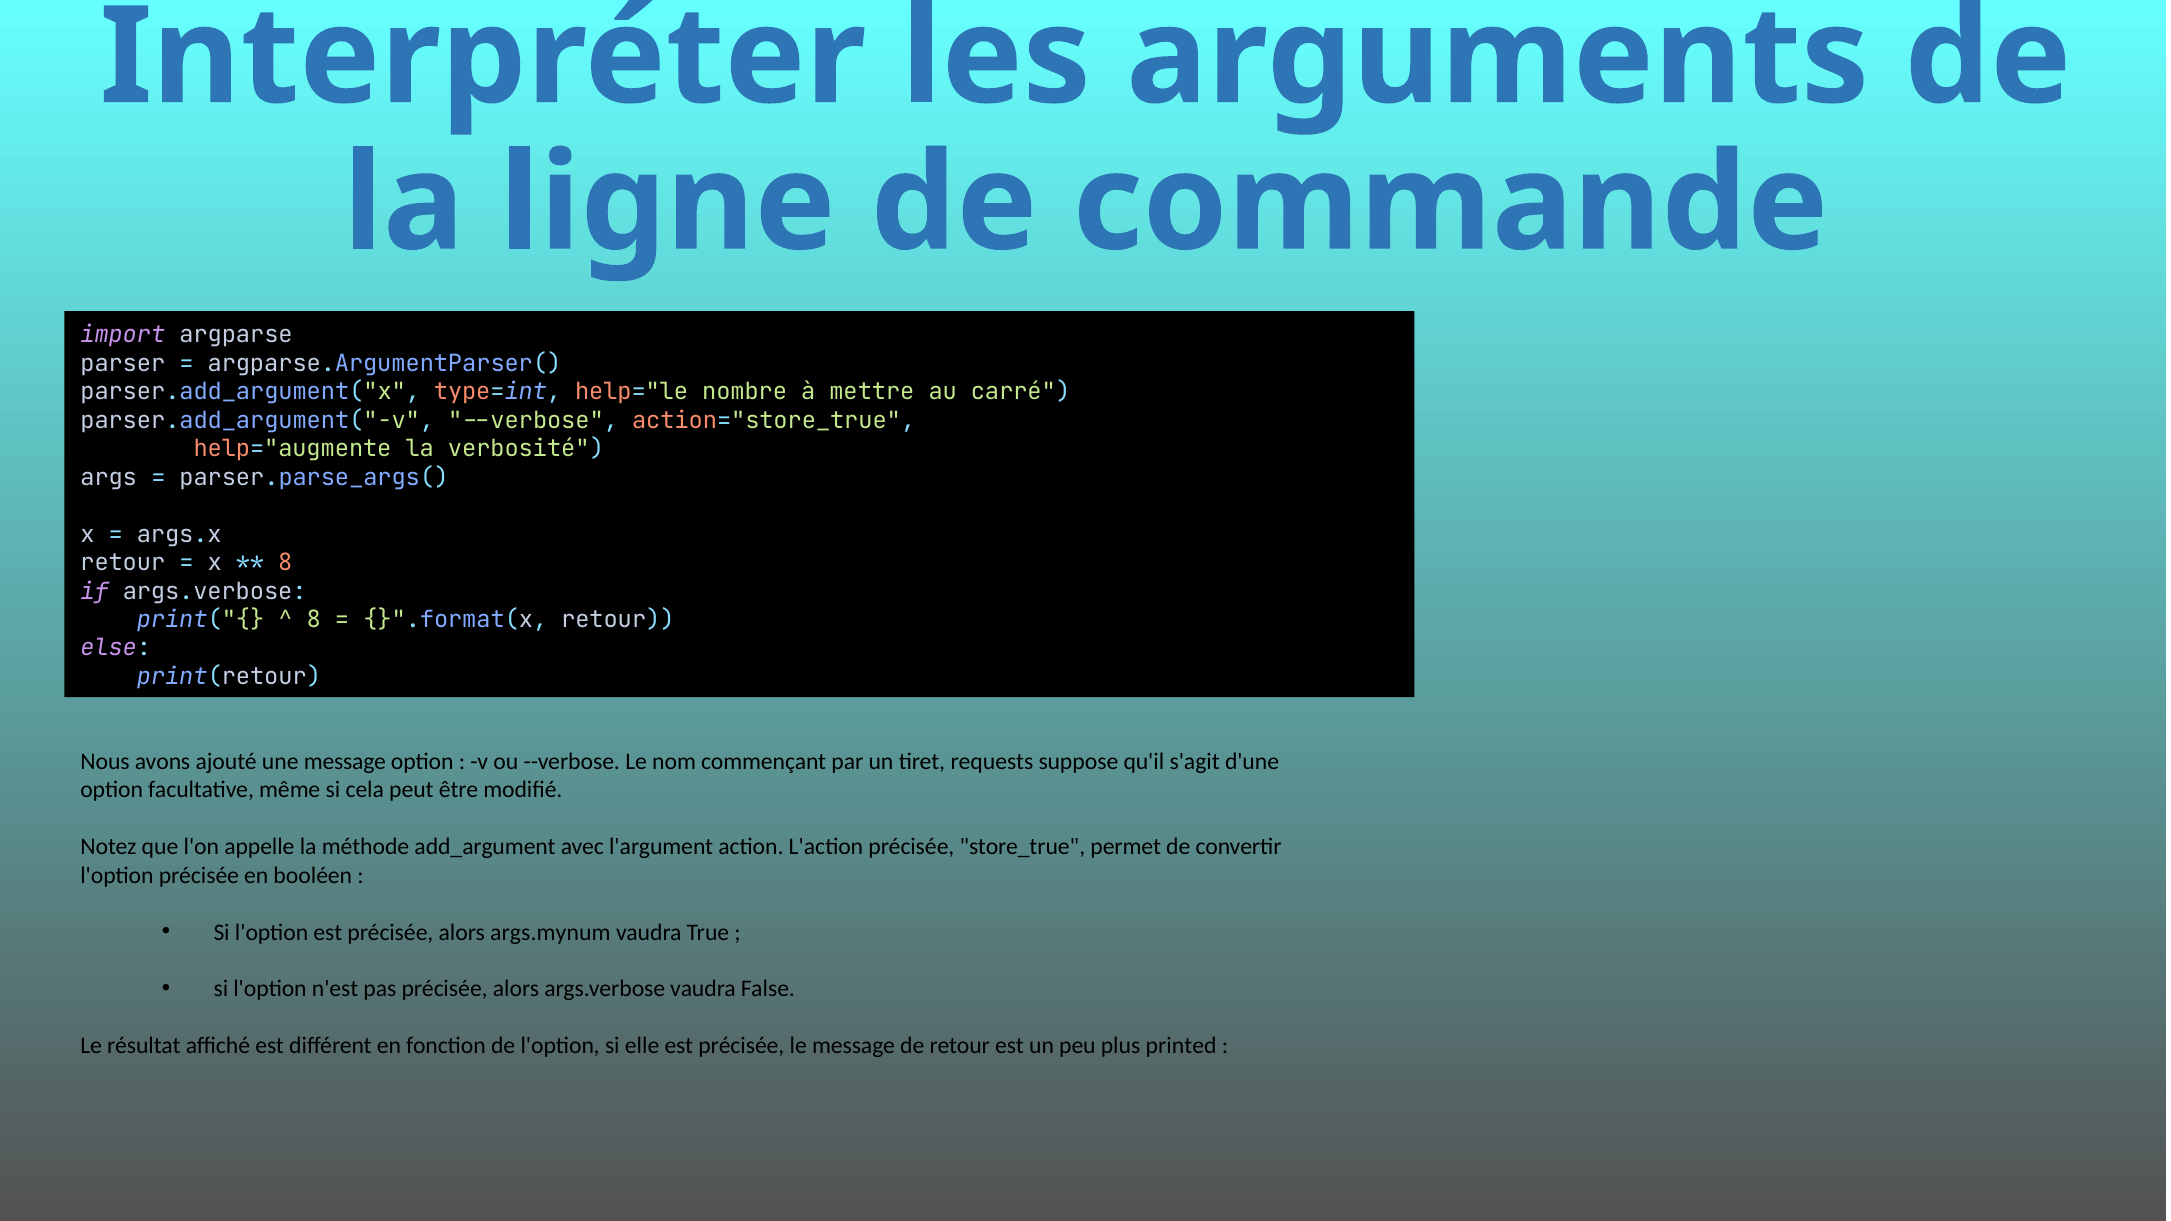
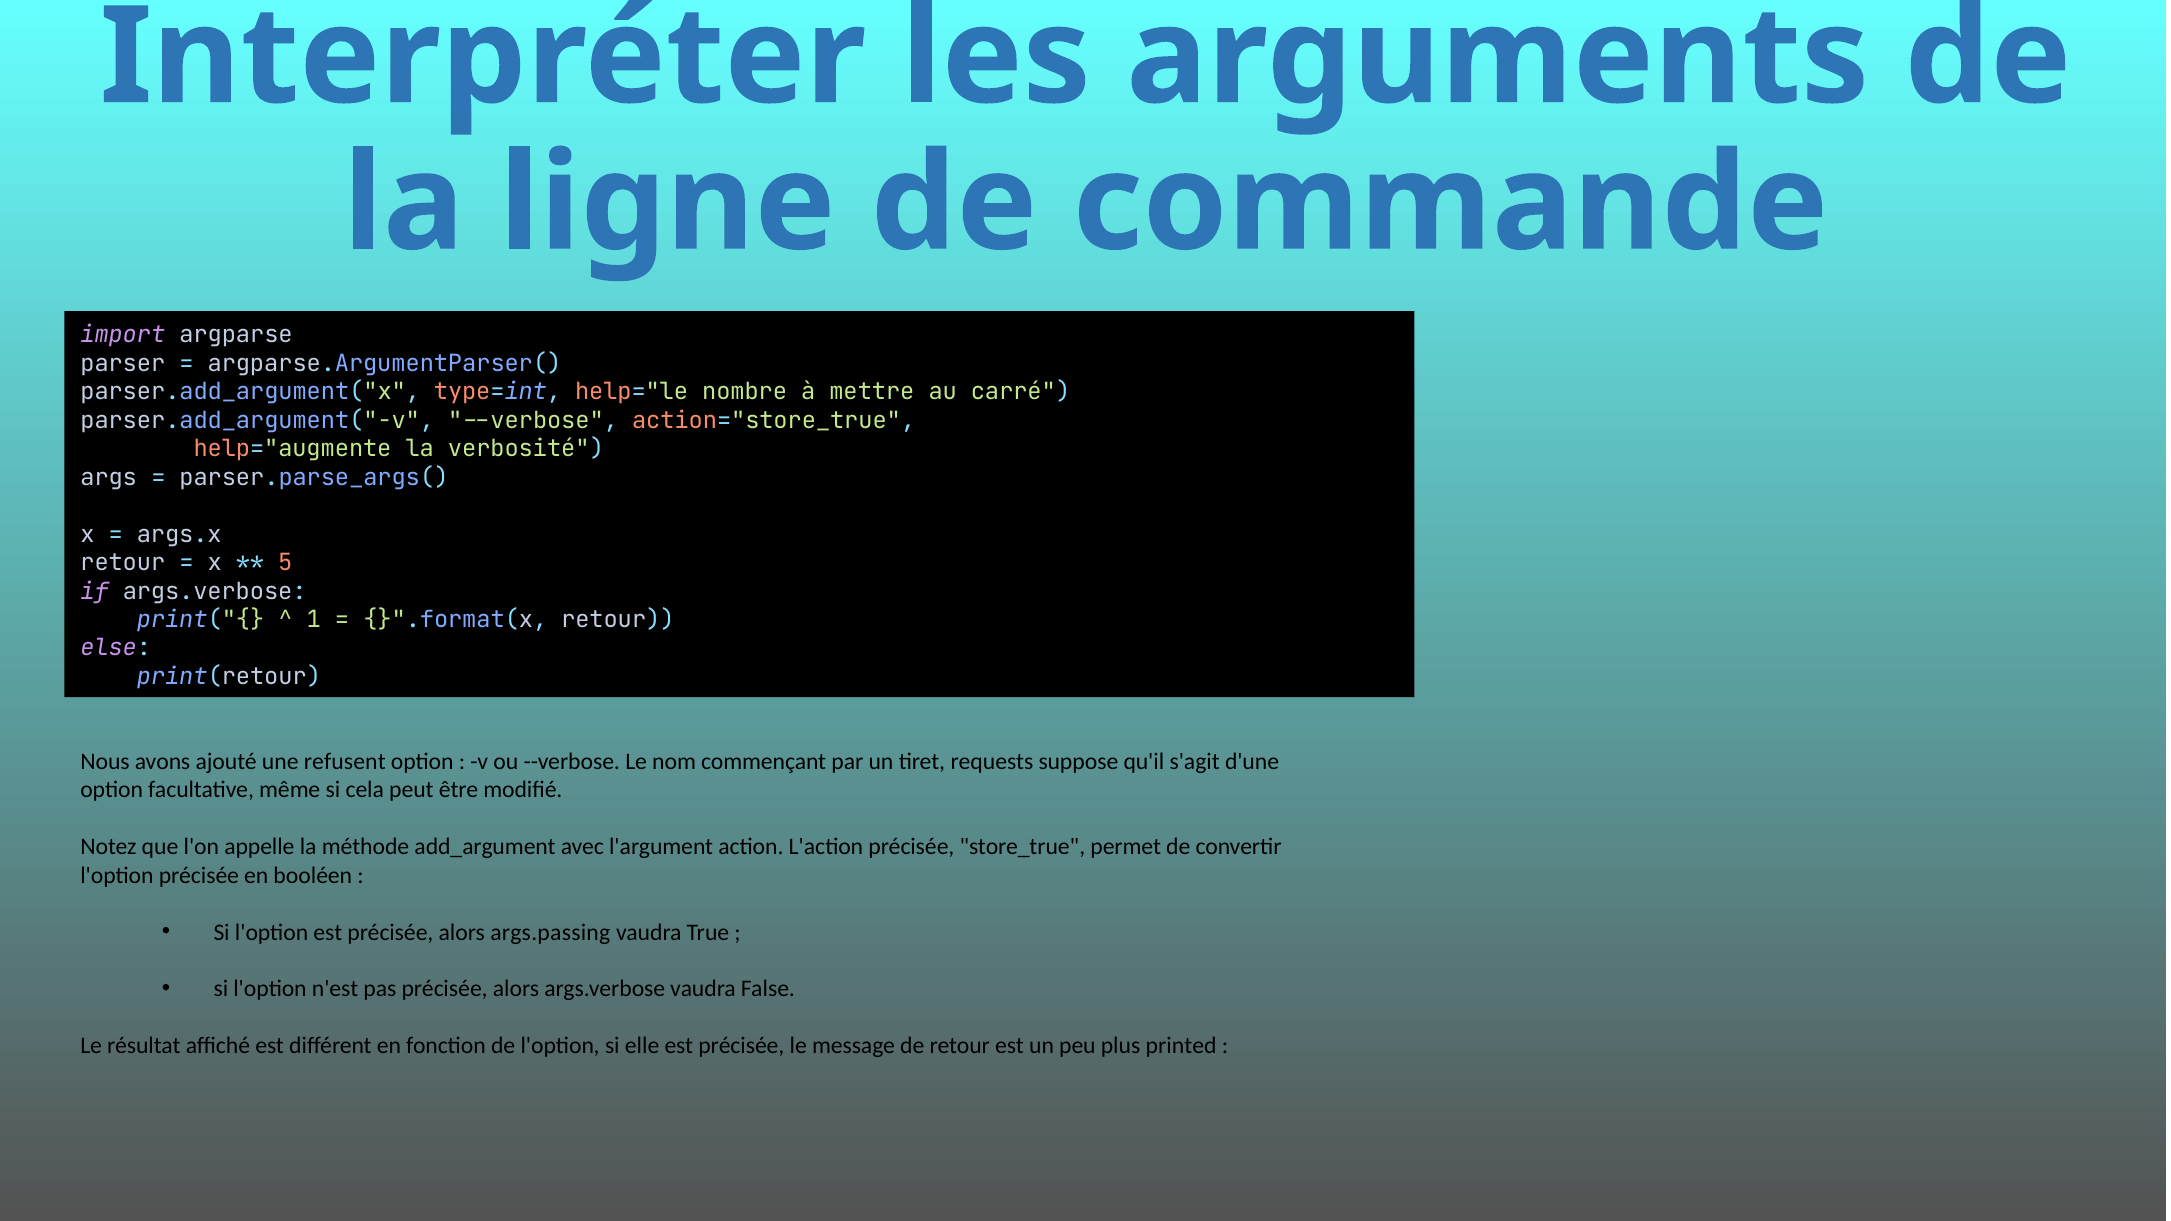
8: 8 -> 5 (285, 563)
8: 8 -> 1 (314, 620)
une message: message -> refusent (345, 762)
args.mynum: args.mynum -> args.passing (550, 932)
